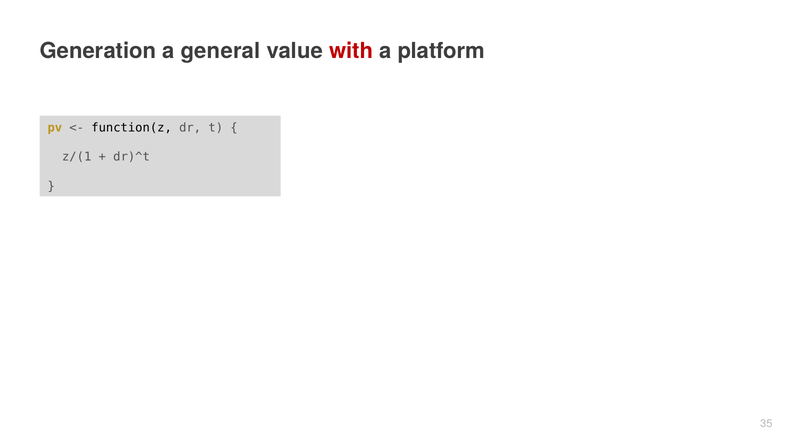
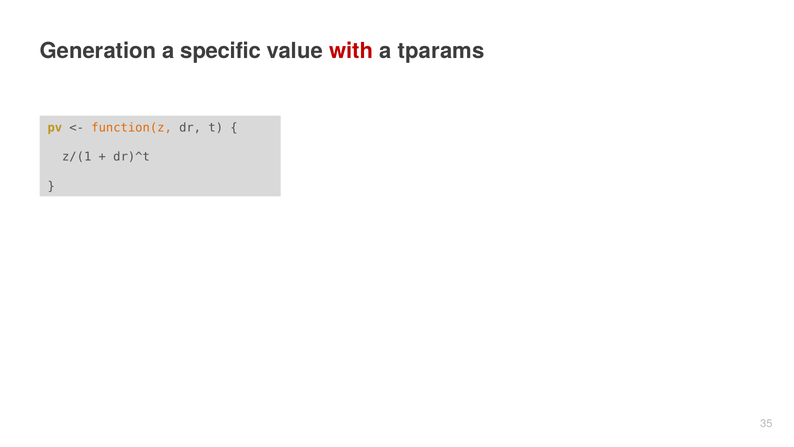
general: general -> specific (221, 51)
platform: platform -> tparams (441, 51)
function(z colour: black -> orange (132, 128)
